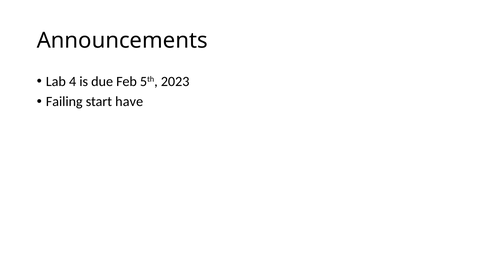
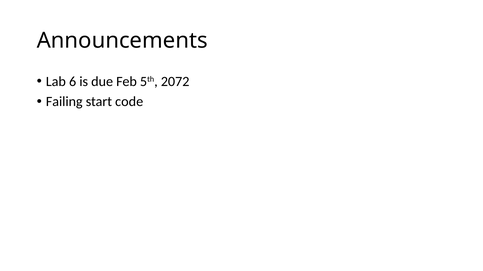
4: 4 -> 6 (73, 82)
2023: 2023 -> 2072 (175, 82)
have: have -> code (129, 102)
